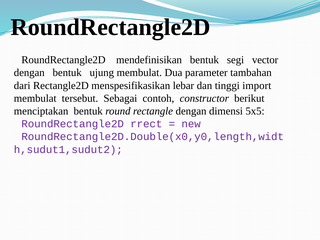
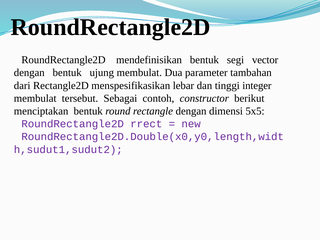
import: import -> integer (257, 86)
